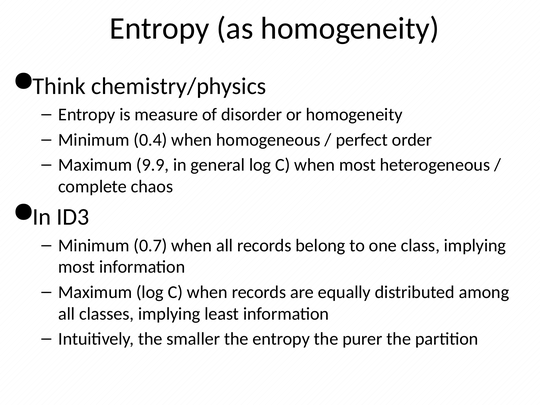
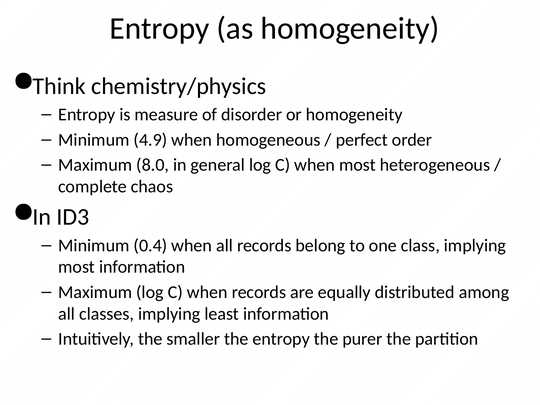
0.4: 0.4 -> 4.9 (150, 140)
9.9: 9.9 -> 8.0 (153, 165)
0.7: 0.7 -> 0.4 (150, 245)
